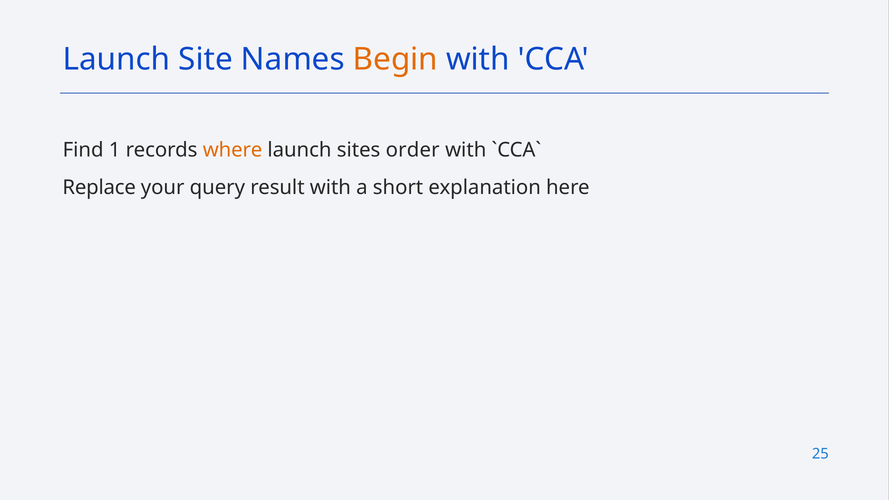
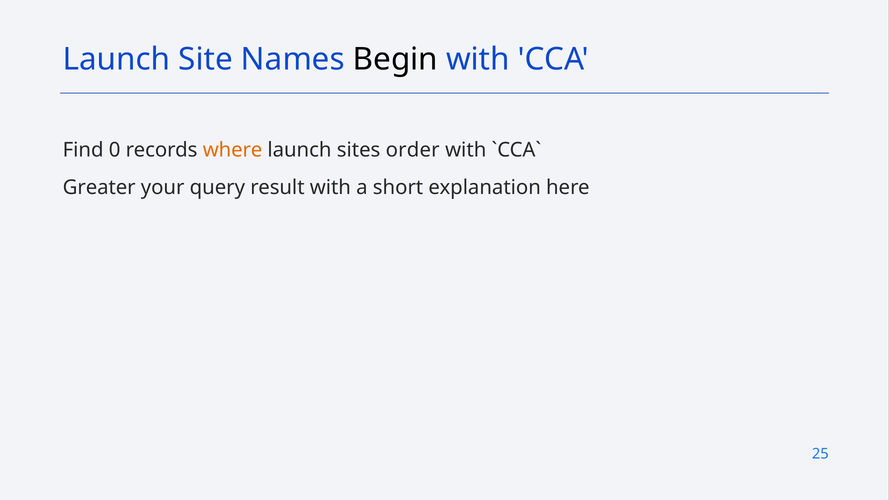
Begin colour: orange -> black (395, 59)
1: 1 -> 0 (115, 150)
Replace: Replace -> Greater (99, 187)
